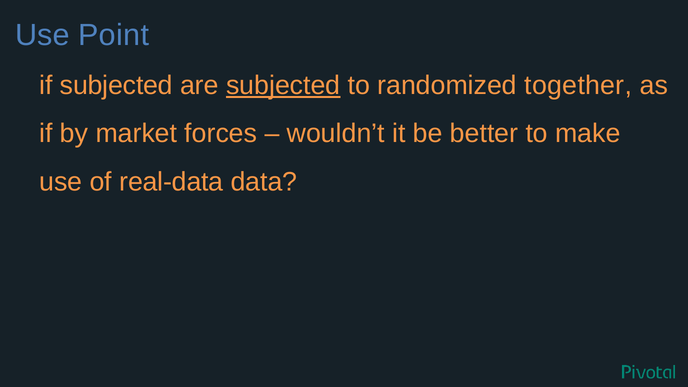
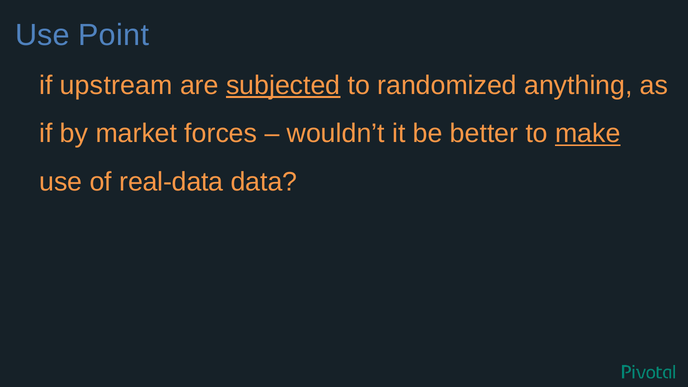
if subjected: subjected -> upstream (116, 85)
together: together -> anything (578, 85)
make underline: none -> present (588, 134)
